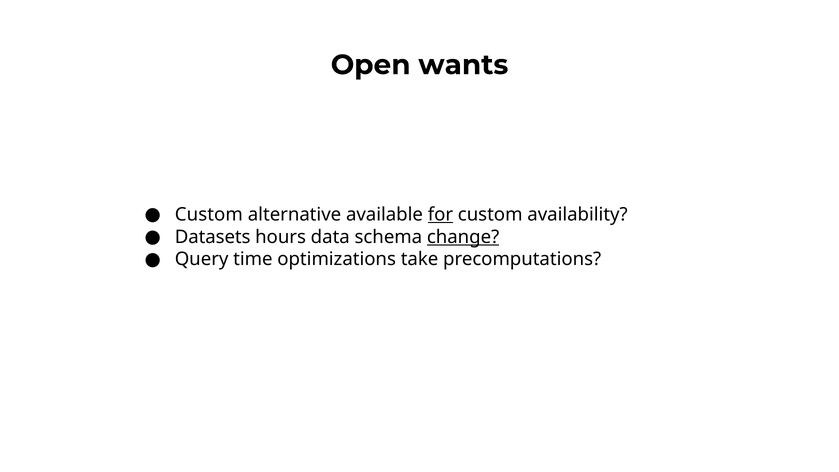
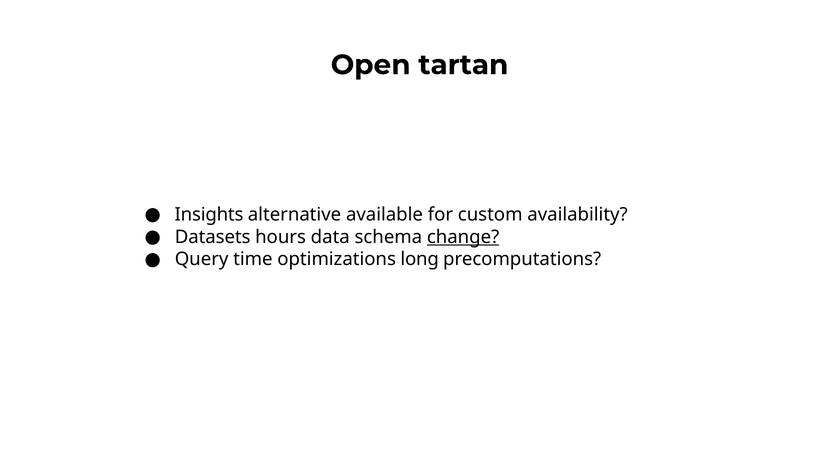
wants: wants -> tartan (463, 65)
Custom: Custom -> Insights (209, 214)
for underline: present -> none (440, 214)
take: take -> long (420, 259)
